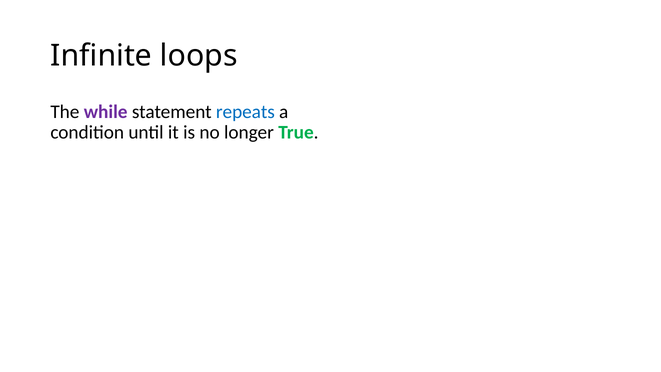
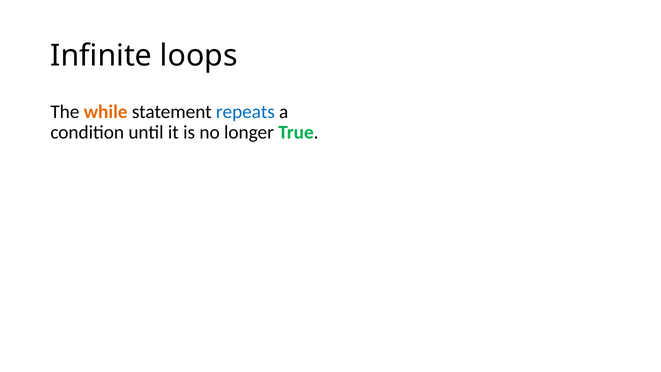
while colour: purple -> orange (106, 112)
